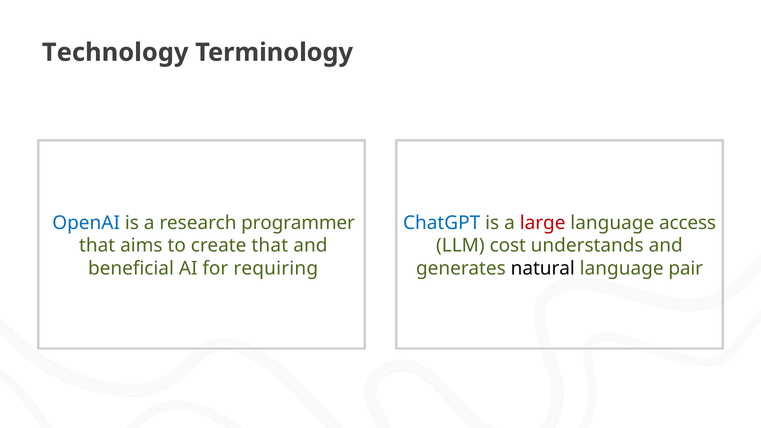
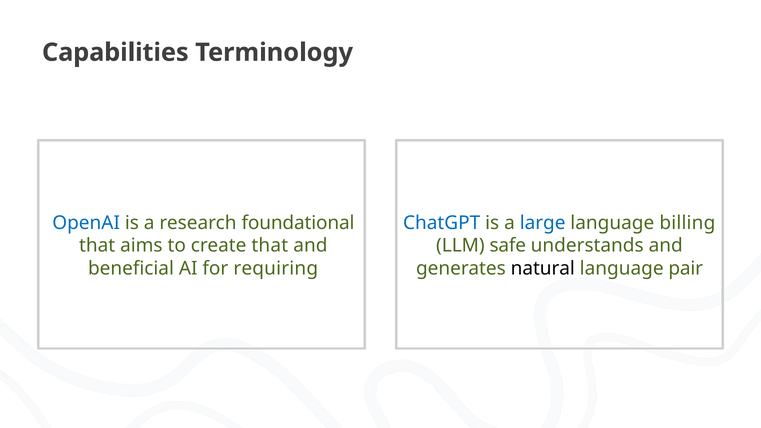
Technology: Technology -> Capabilities (115, 52)
programmer: programmer -> foundational (298, 223)
large colour: red -> blue (543, 223)
access: access -> billing (687, 223)
cost: cost -> safe (508, 246)
